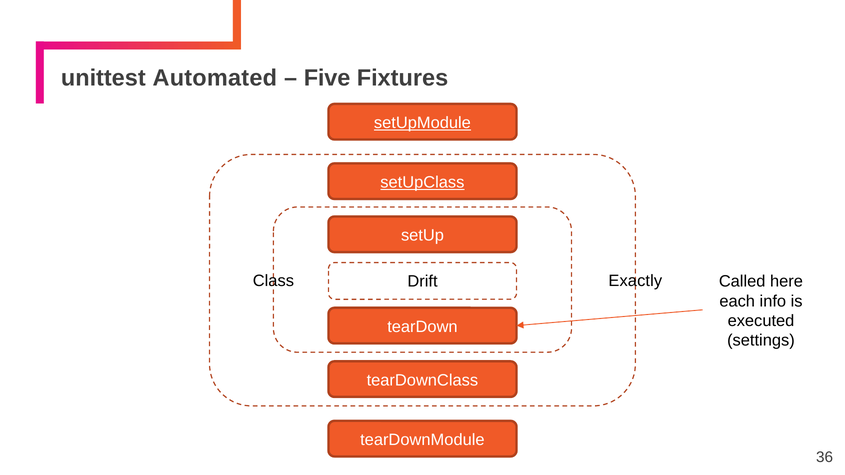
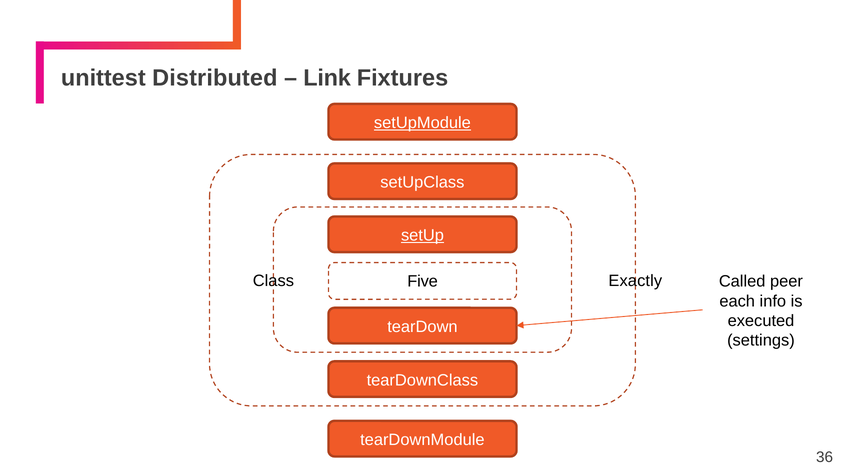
Automated: Automated -> Distributed (215, 78)
Five: Five -> Link (327, 78)
setUpClass underline: present -> none (422, 182)
setUp underline: none -> present (422, 236)
Drift: Drift -> Five (423, 282)
here: here -> peer (787, 282)
